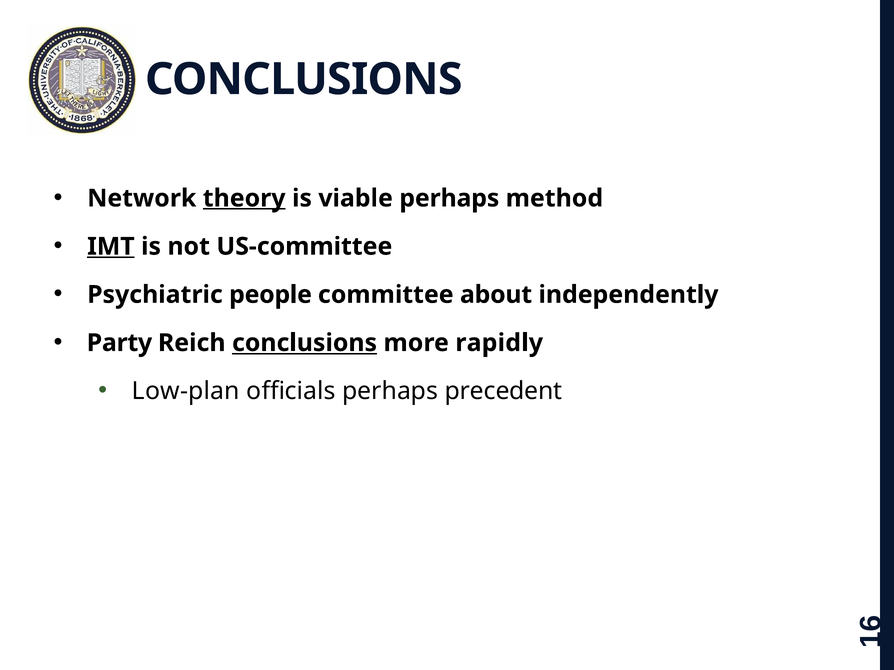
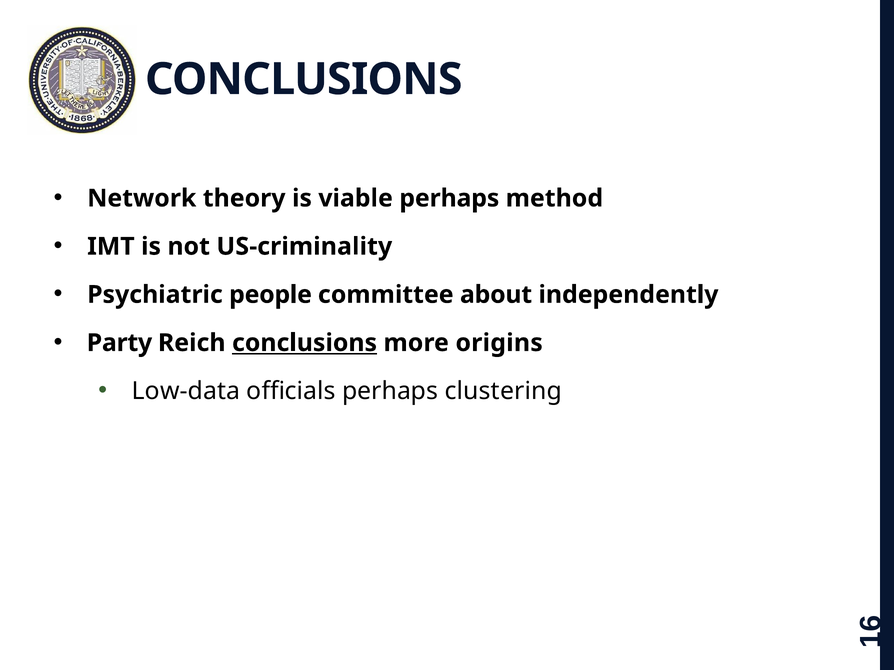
theory underline: present -> none (244, 198)
IMT underline: present -> none (111, 247)
US-committee: US-committee -> US-criminality (304, 247)
rapidly: rapidly -> origins (499, 343)
Low-plan: Low-plan -> Low-data (186, 391)
precedent: precedent -> clustering (503, 391)
